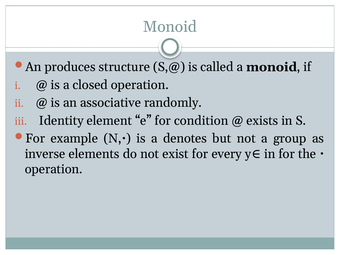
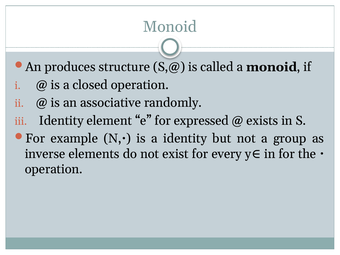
condition: condition -> expressed (201, 121)
a denotes: denotes -> identity (185, 138)
